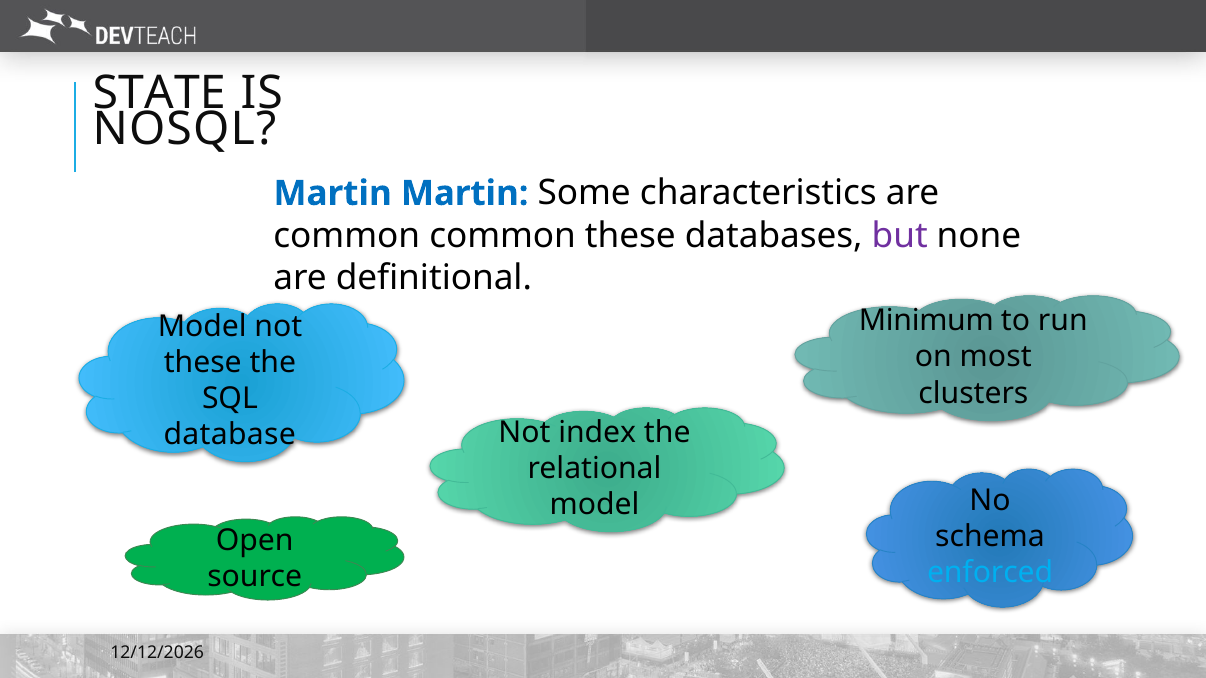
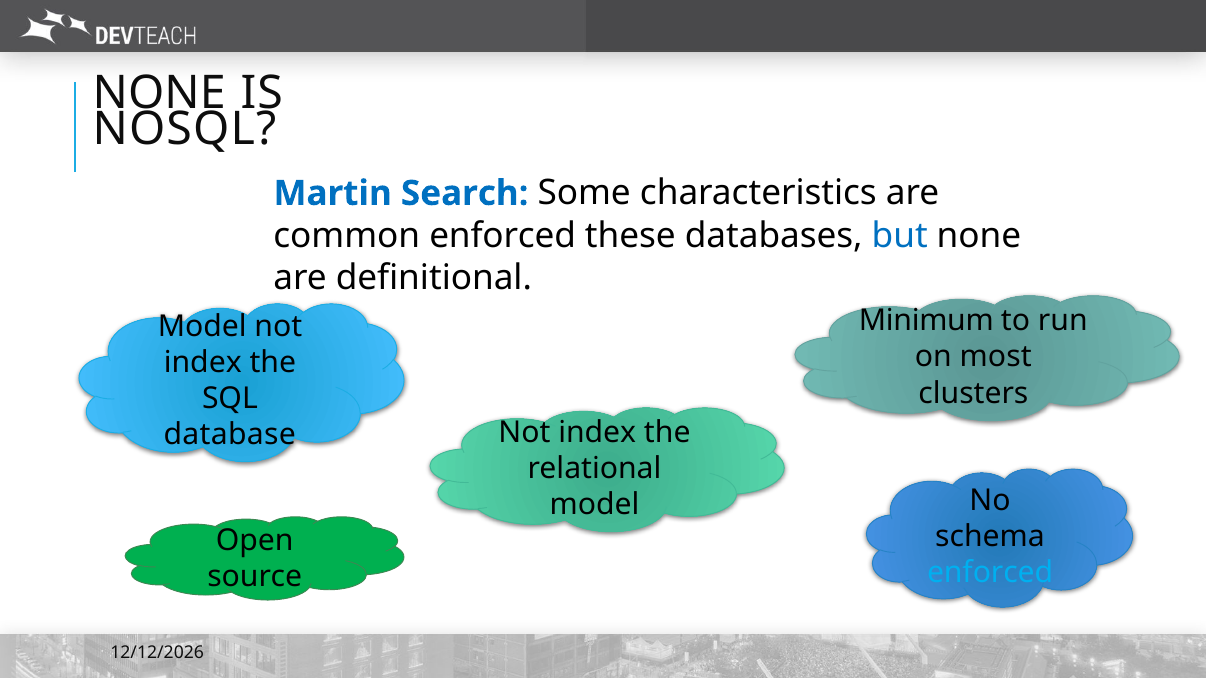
STATE: STATE -> NONE (159, 93)
Martin Martin: Martin -> Search (465, 193)
common: common -> enforced (503, 236)
but colour: purple -> blue (900, 236)
these: these -> index (203, 363)
